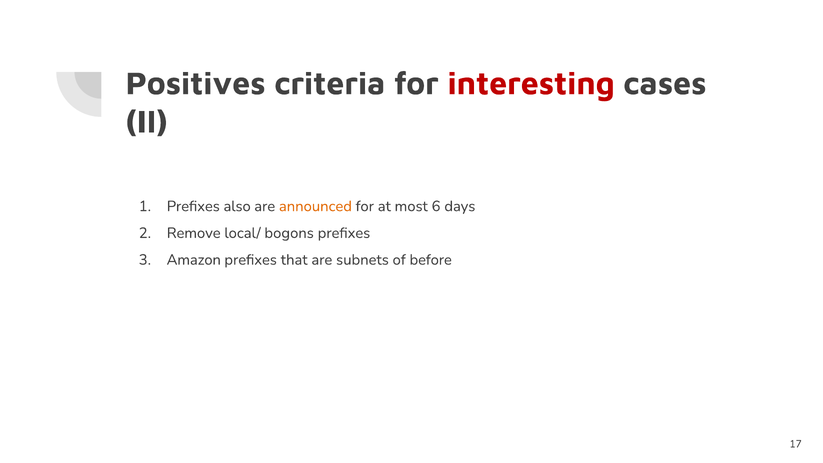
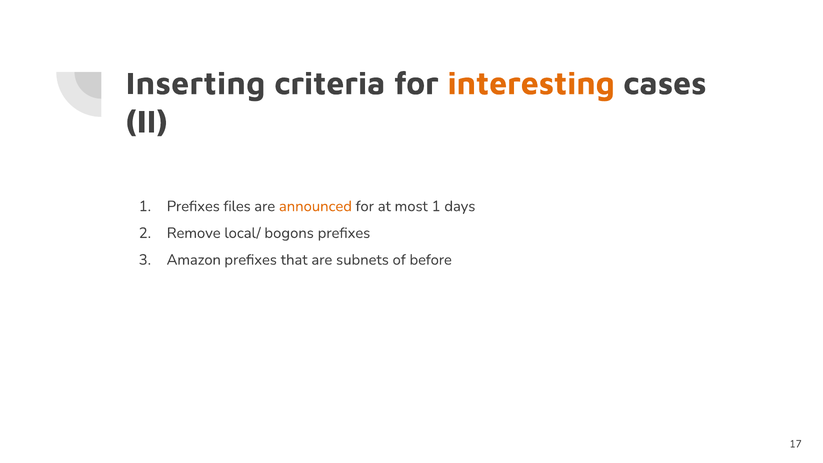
Positives: Positives -> Inserting (195, 84)
interesting colour: red -> orange (531, 84)
also: also -> files (237, 206)
most 6: 6 -> 1 (436, 206)
